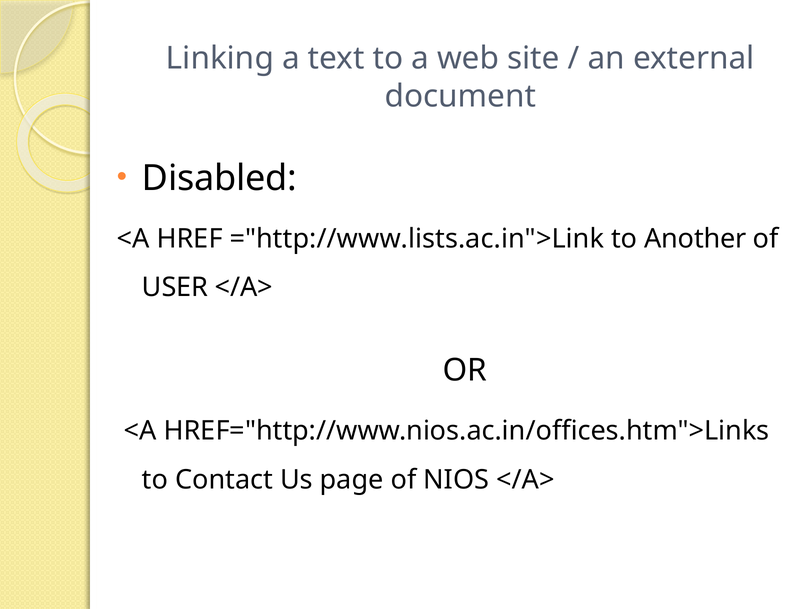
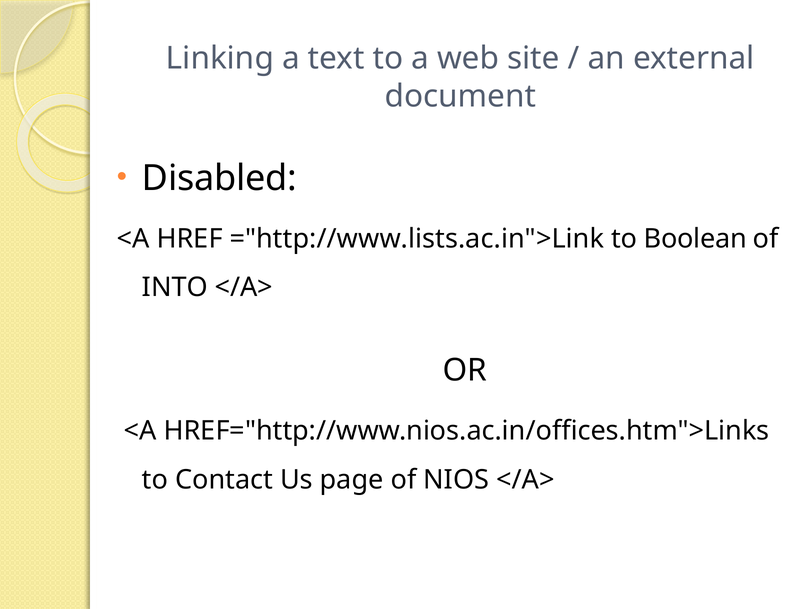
Another: Another -> Boolean (695, 239)
USER: USER -> INTO (175, 287)
